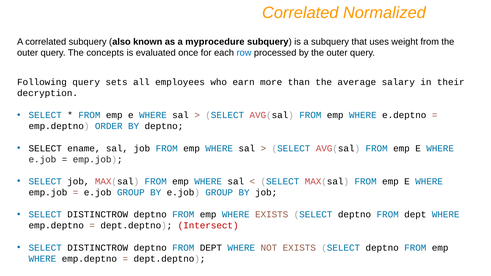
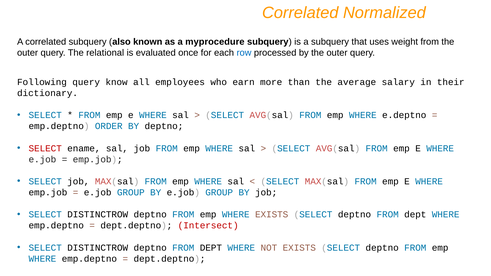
concepts: concepts -> relational (105, 53)
sets: sets -> know (117, 82)
decryption: decryption -> dictionary (48, 93)
SELECT colour: black -> red (45, 148)
